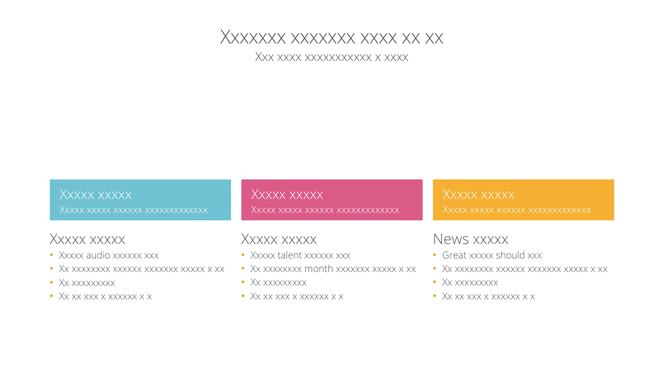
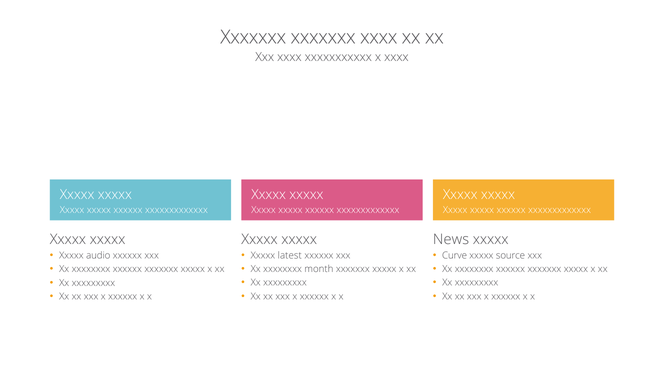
talent: talent -> latest (290, 255)
Great: Great -> Curve (455, 255)
should: should -> source (511, 255)
